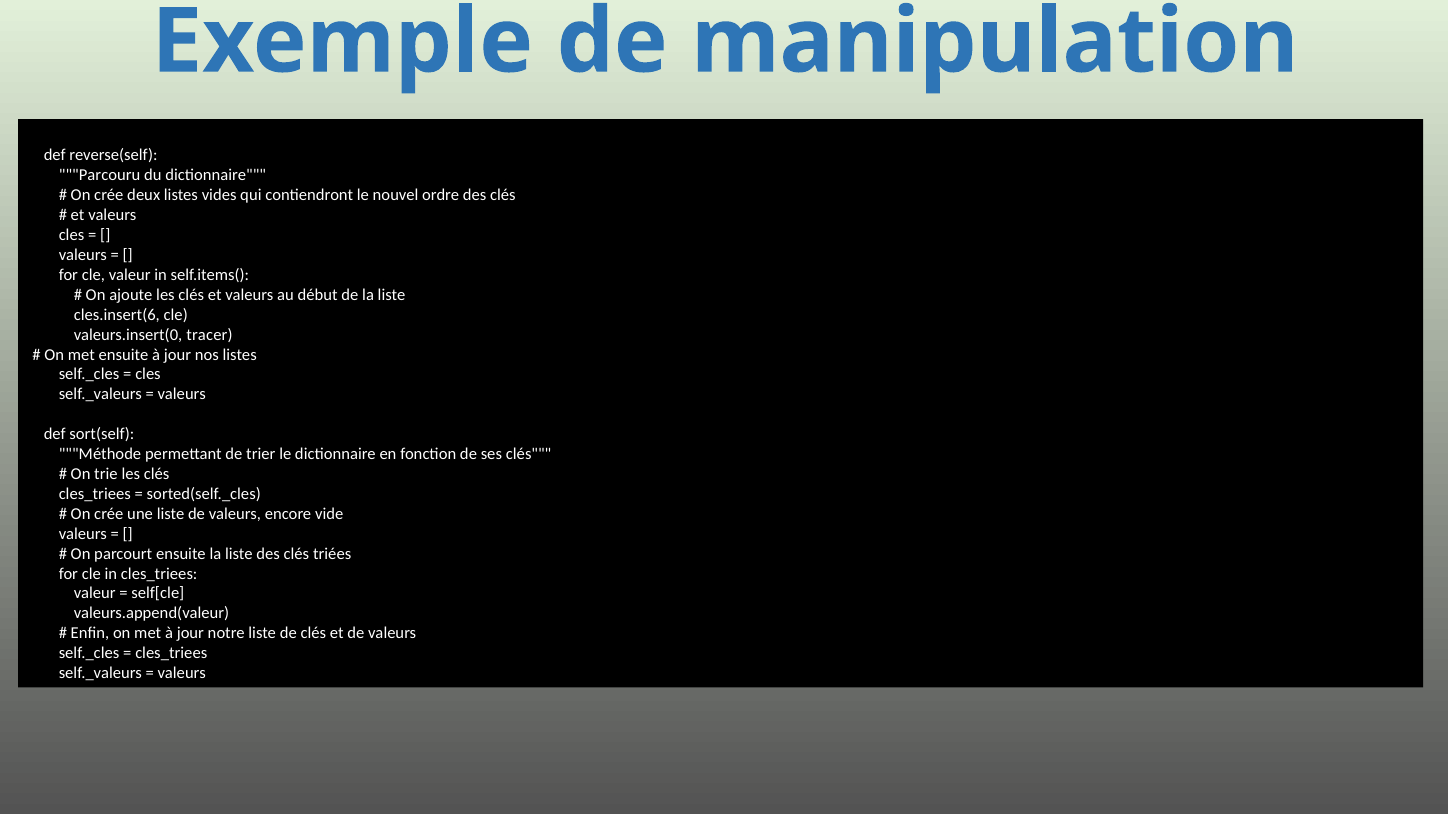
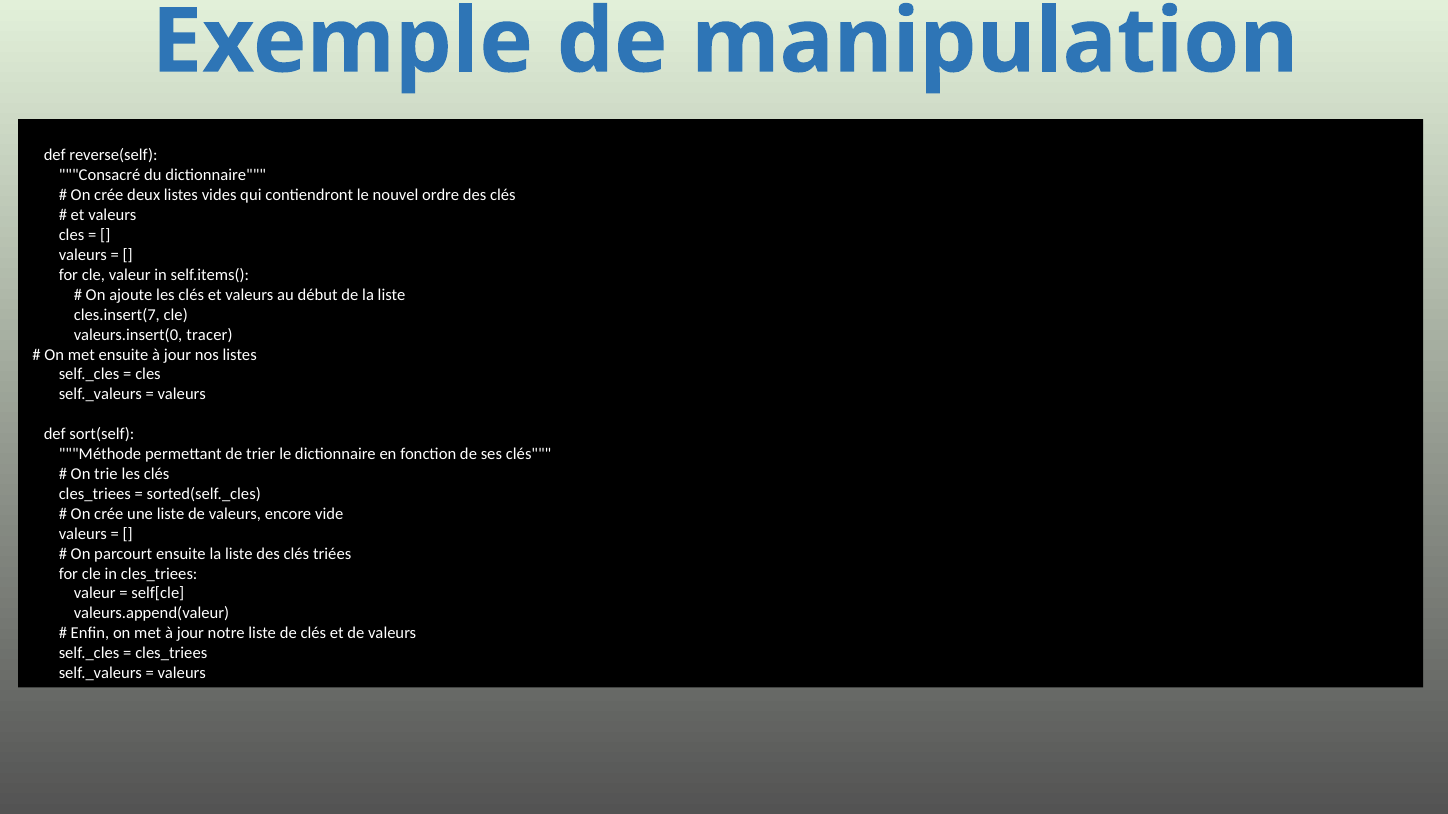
Parcouru: Parcouru -> Consacré (100, 175)
cles.insert(6: cles.insert(6 -> cles.insert(7 (117, 315)
